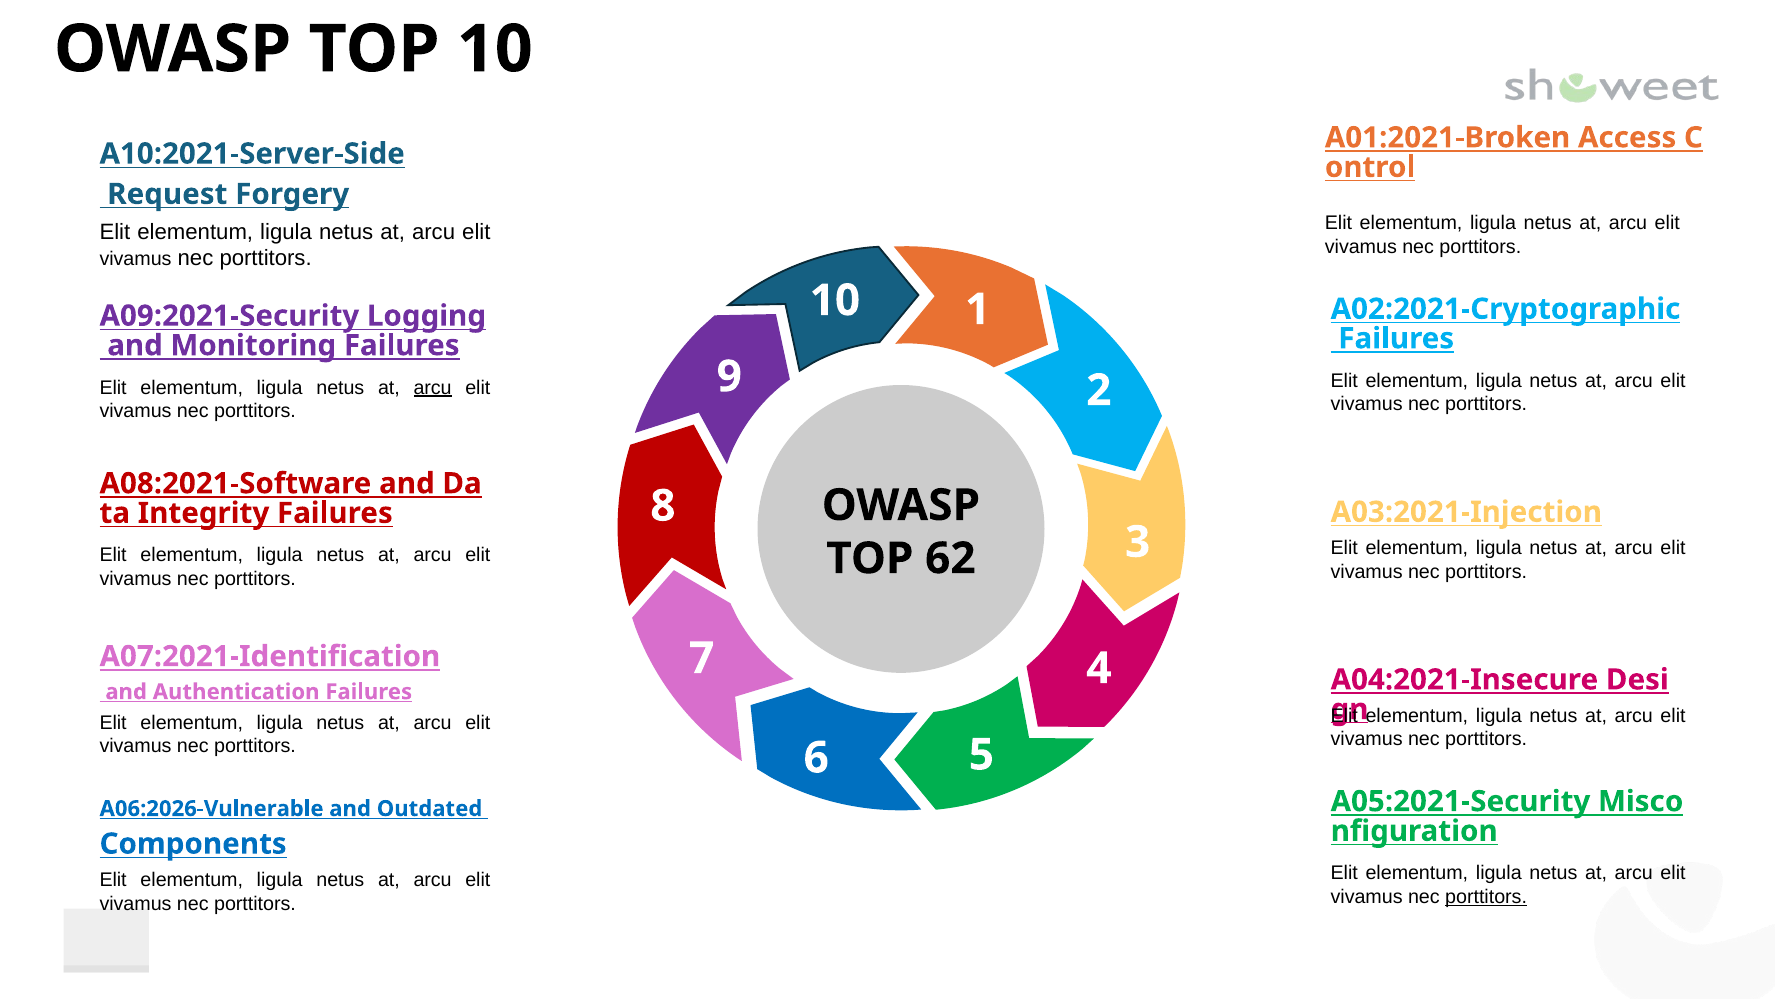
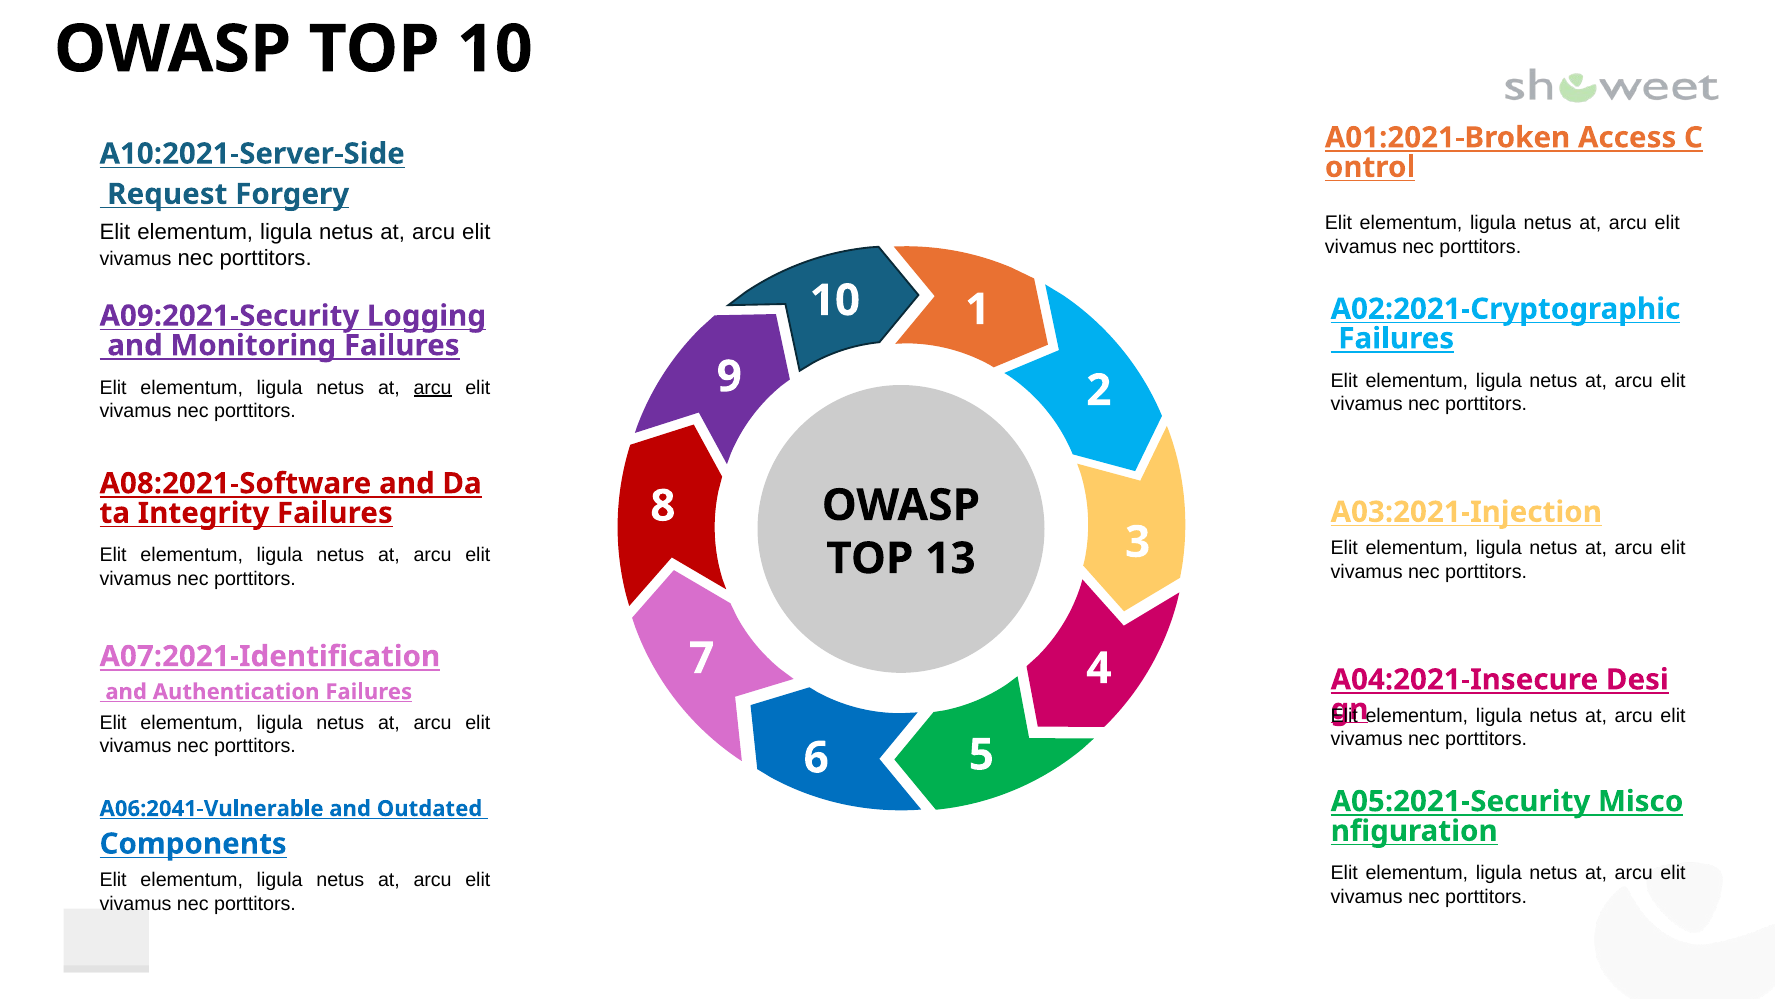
62: 62 -> 13 (950, 559)
A06:2026-Vulnerable: A06:2026-Vulnerable -> A06:2041-Vulnerable (212, 809)
porttitors underline: present -> none (1486, 897)
